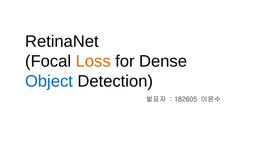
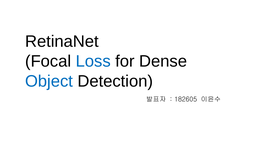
Loss colour: orange -> blue (93, 61)
